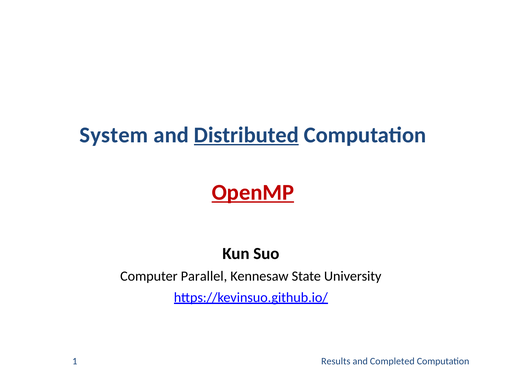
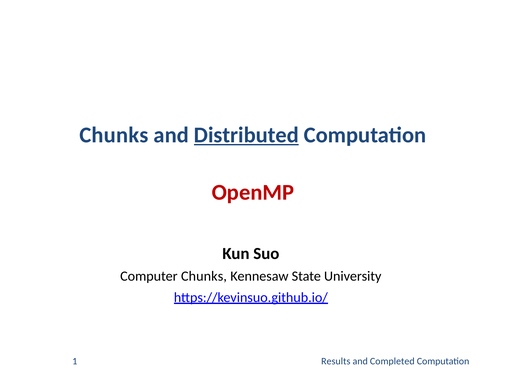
System: System -> Chunks (114, 135)
OpenMP underline: present -> none (253, 192)
Computer Parallel: Parallel -> Chunks (204, 276)
